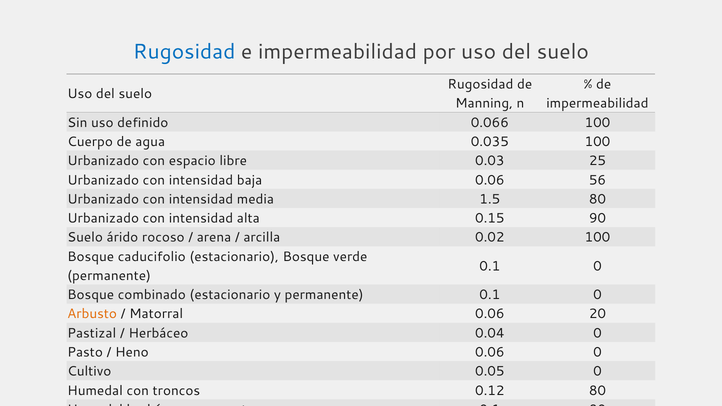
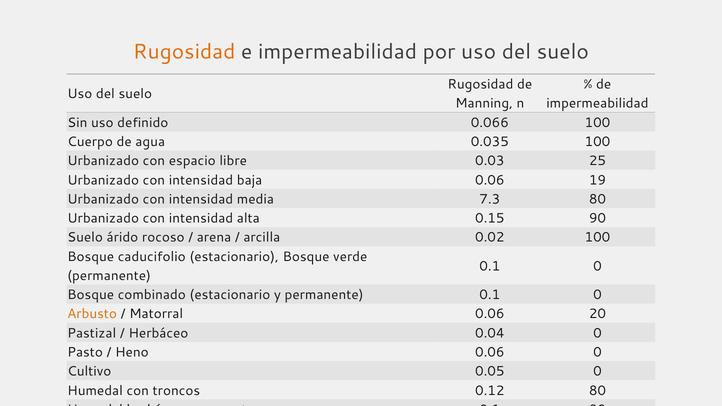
Rugosidad colour: blue -> orange (184, 52)
56: 56 -> 19 (597, 180)
1.5: 1.5 -> 7.3 (490, 199)
